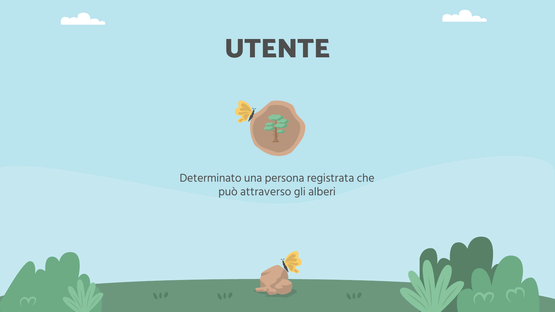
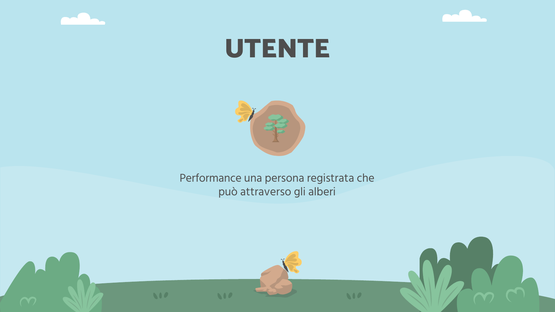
Determinato: Determinato -> Performance (211, 178)
